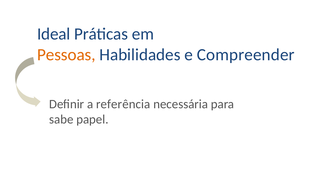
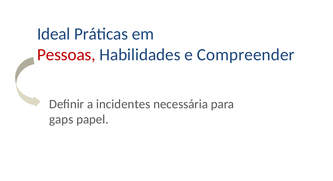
Pessoas colour: orange -> red (66, 54)
referência: referência -> incidentes (123, 104)
sabe: sabe -> gaps (61, 119)
